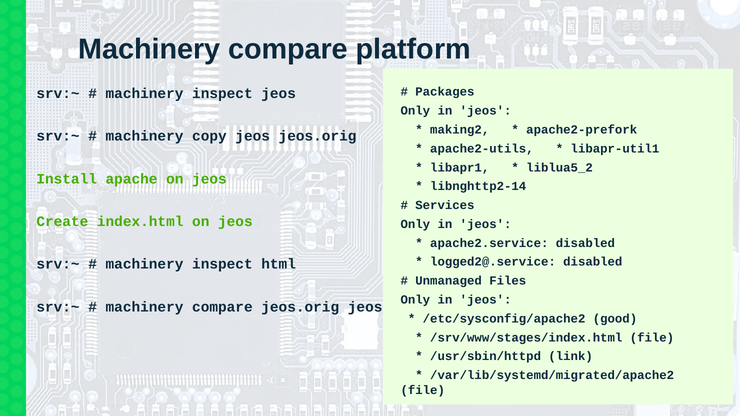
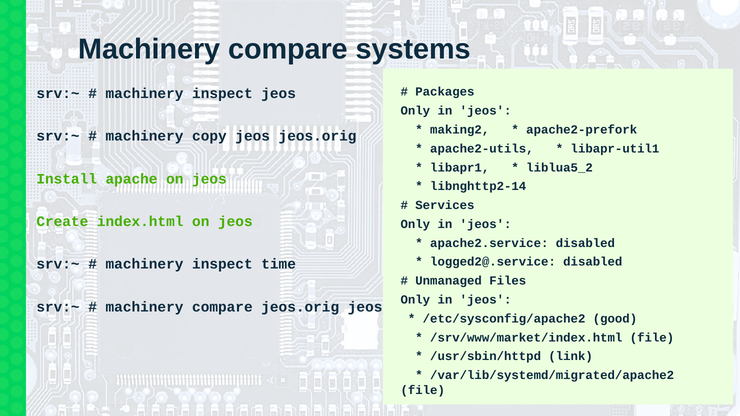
platform: platform -> systems (413, 49)
html: html -> time (279, 264)
/srv/www/stages/index.html: /srv/www/stages/index.html -> /srv/www/market/index.html (526, 338)
